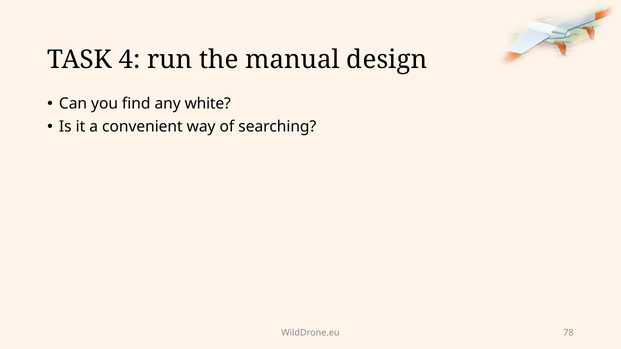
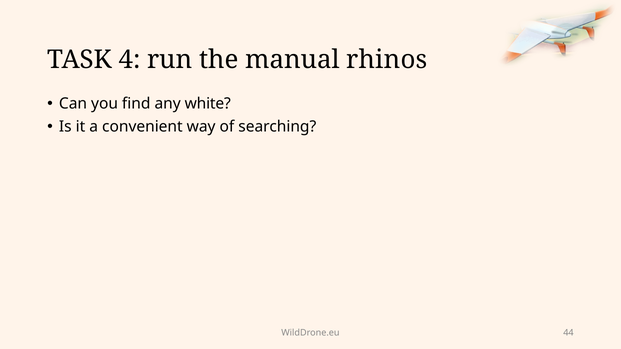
design: design -> rhinos (387, 60)
78: 78 -> 44 (568, 333)
